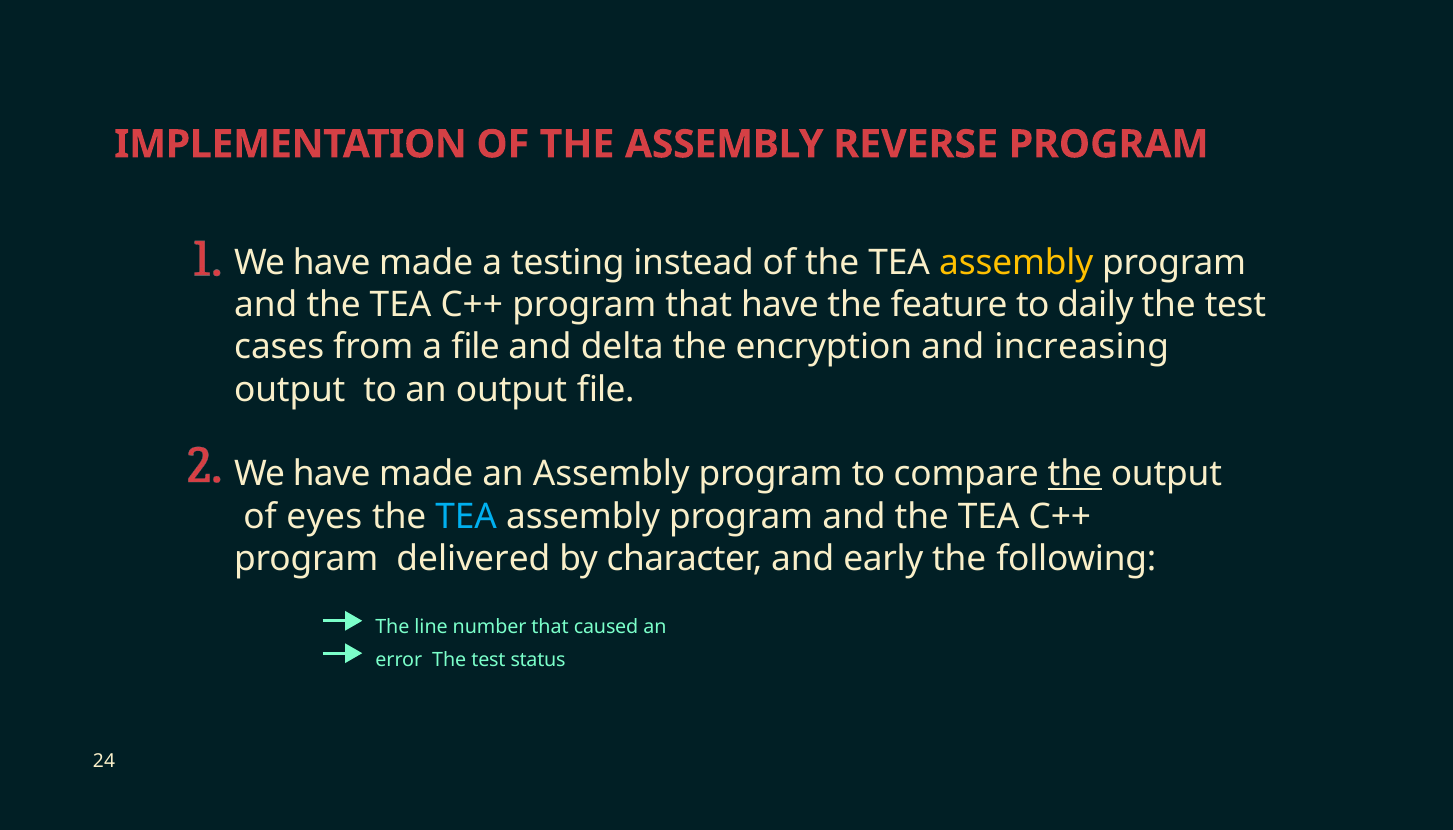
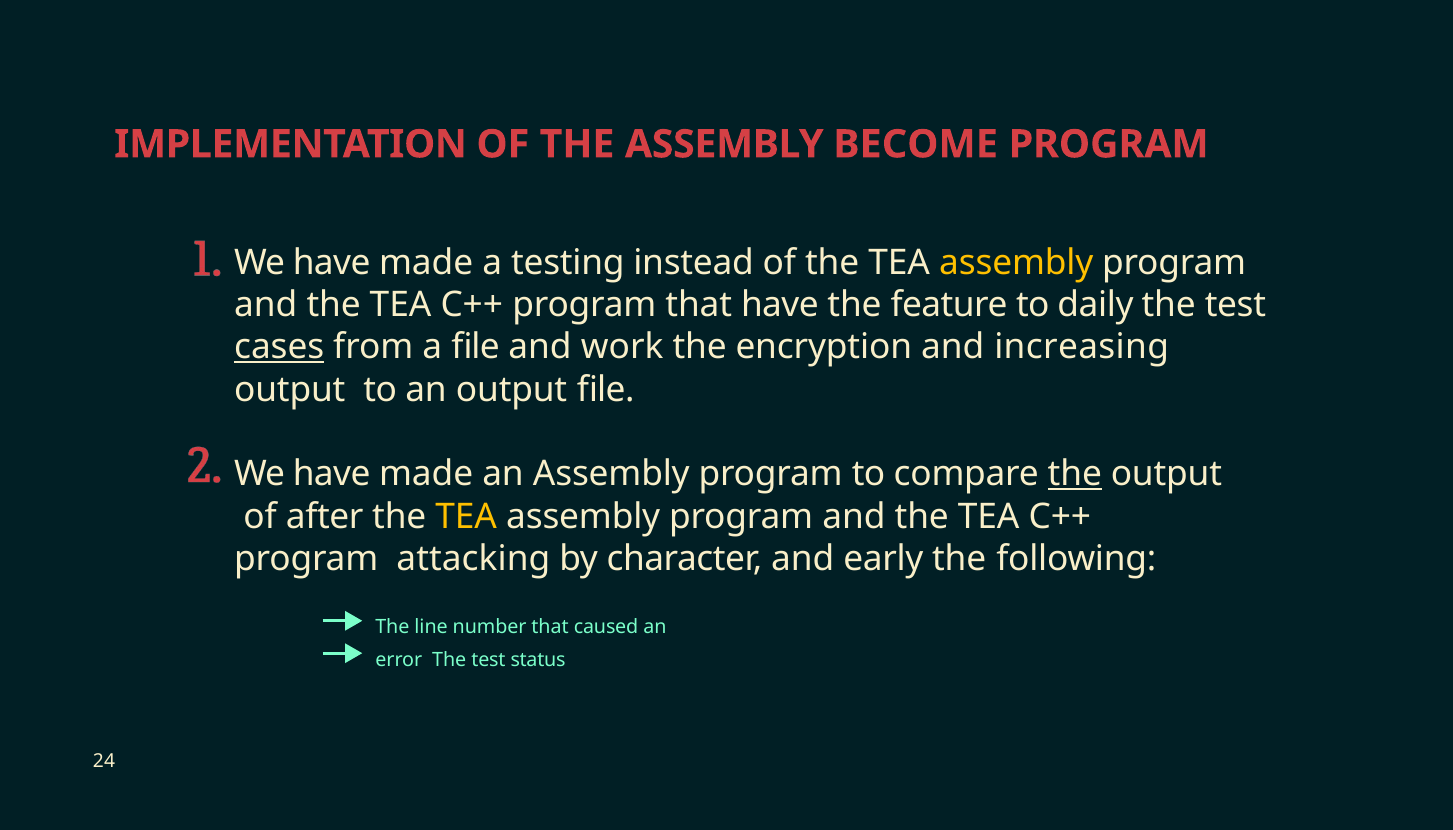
REVERSE: REVERSE -> BECOME (916, 144)
cases underline: none -> present (279, 347)
delta: delta -> work (622, 347)
eyes: eyes -> after (325, 517)
TEA colour: light blue -> yellow (466, 517)
delivered: delivered -> attacking (473, 559)
